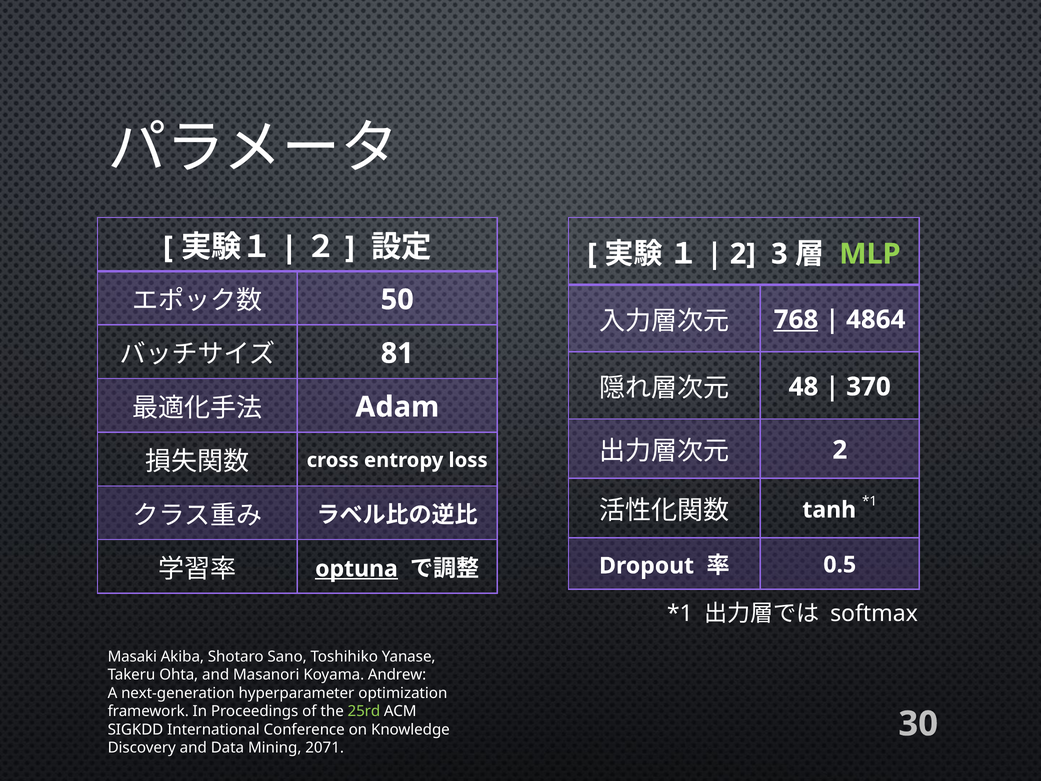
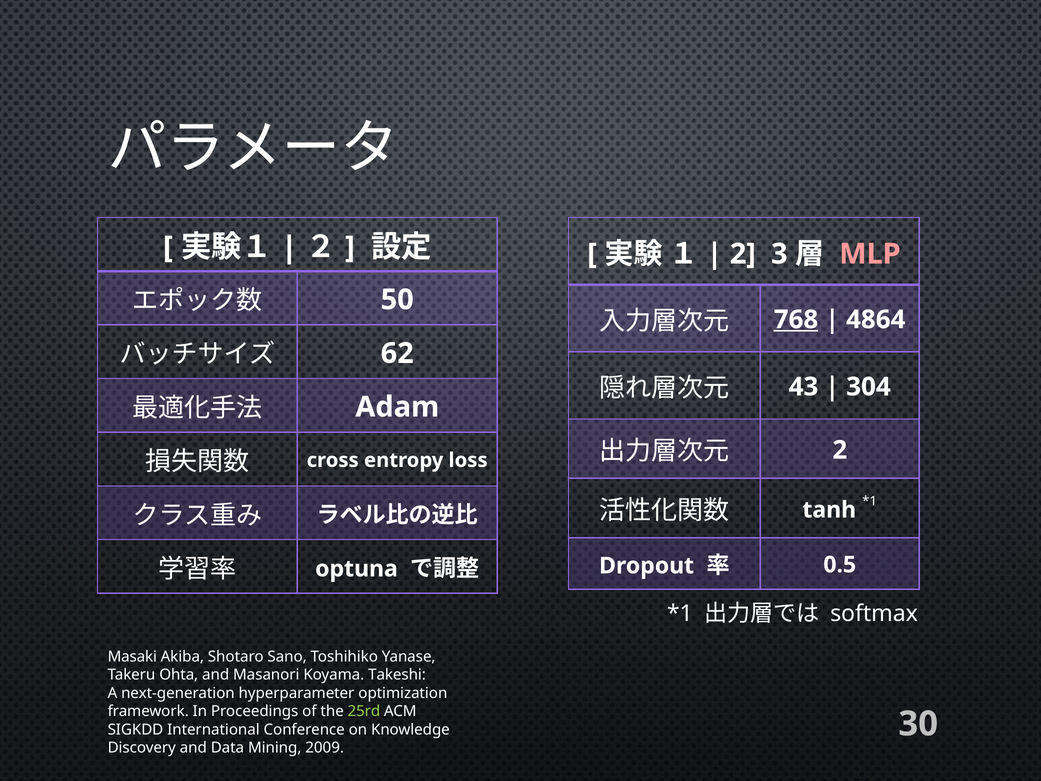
MLP colour: light green -> pink (870, 254)
81: 81 -> 62 (397, 353)
48: 48 -> 43 (804, 387)
370: 370 -> 304 (868, 387)
optuna underline: present -> none (356, 569)
Andrew: Andrew -> Takeshi (397, 675)
2071: 2071 -> 2009 (325, 748)
